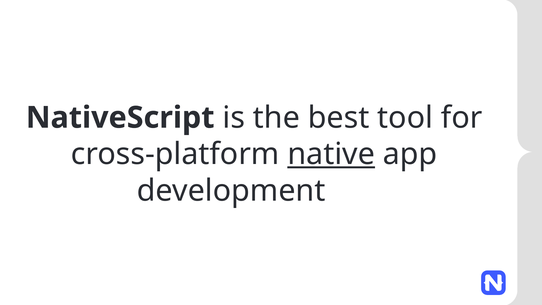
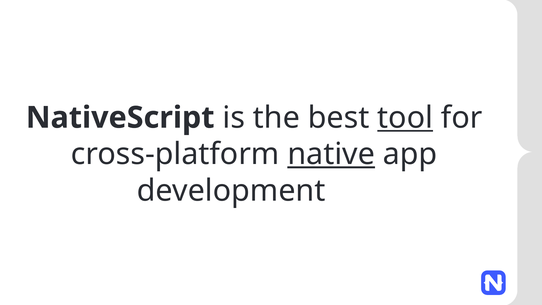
tool underline: none -> present (405, 118)
